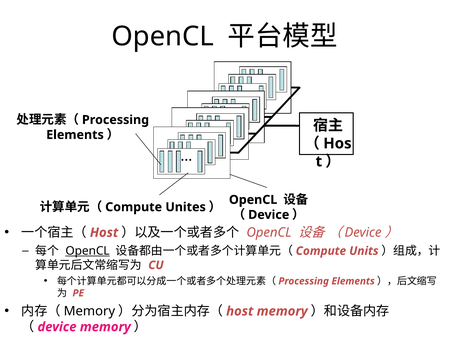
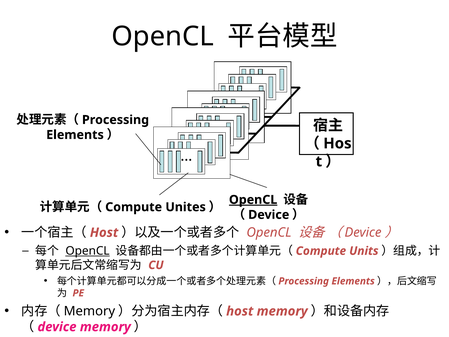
OpenCL underline: none -> present (253, 200)
